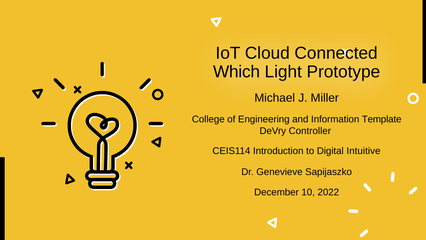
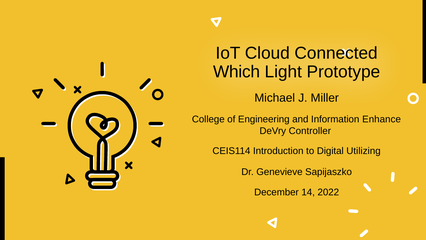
Template: Template -> Enhance (382, 119)
Intuitive: Intuitive -> Utilizing (364, 151)
10: 10 -> 14 (308, 192)
